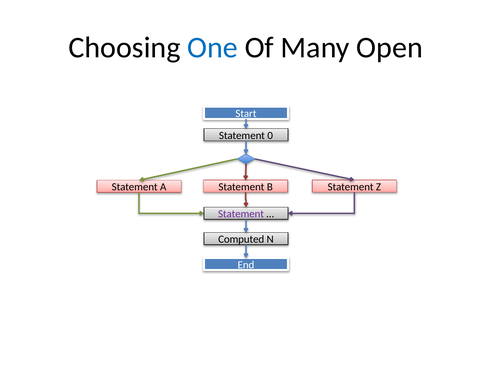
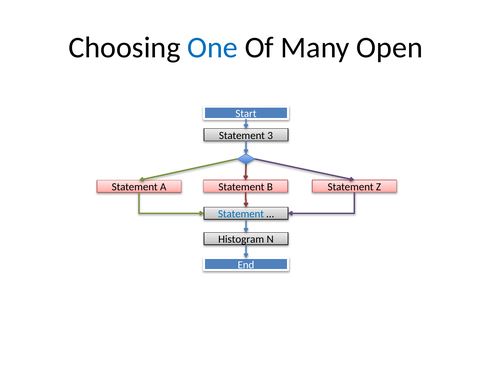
0: 0 -> 3 (270, 135)
Statement colour: purple -> blue (241, 214)
Computed: Computed -> Histogram (241, 239)
